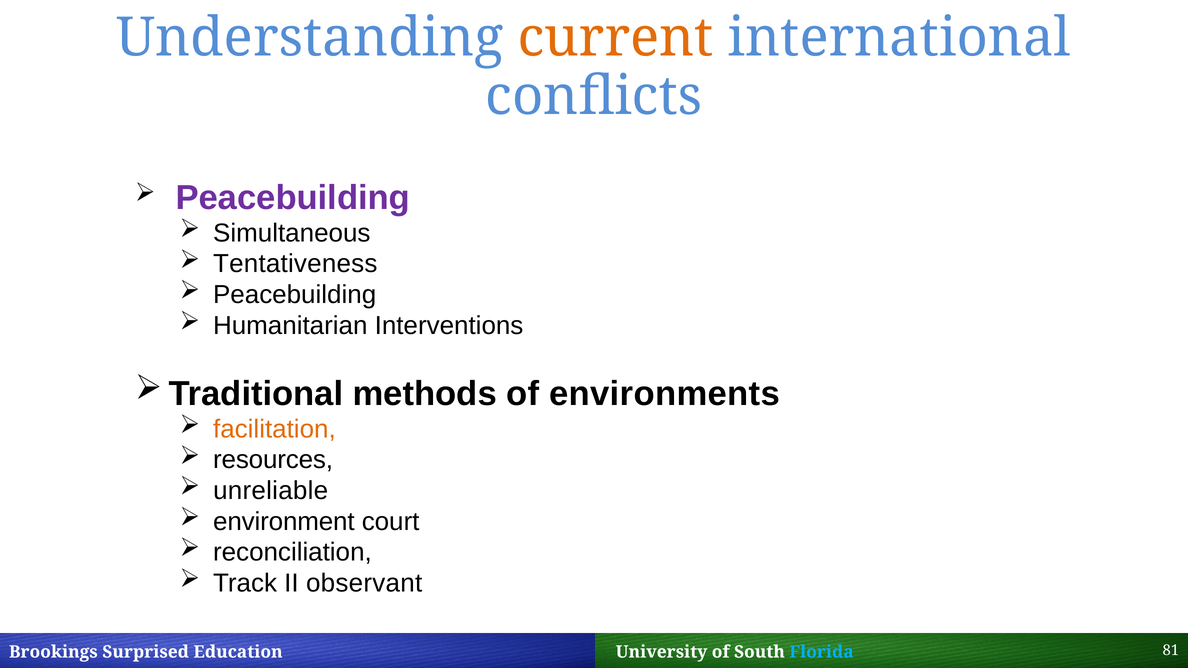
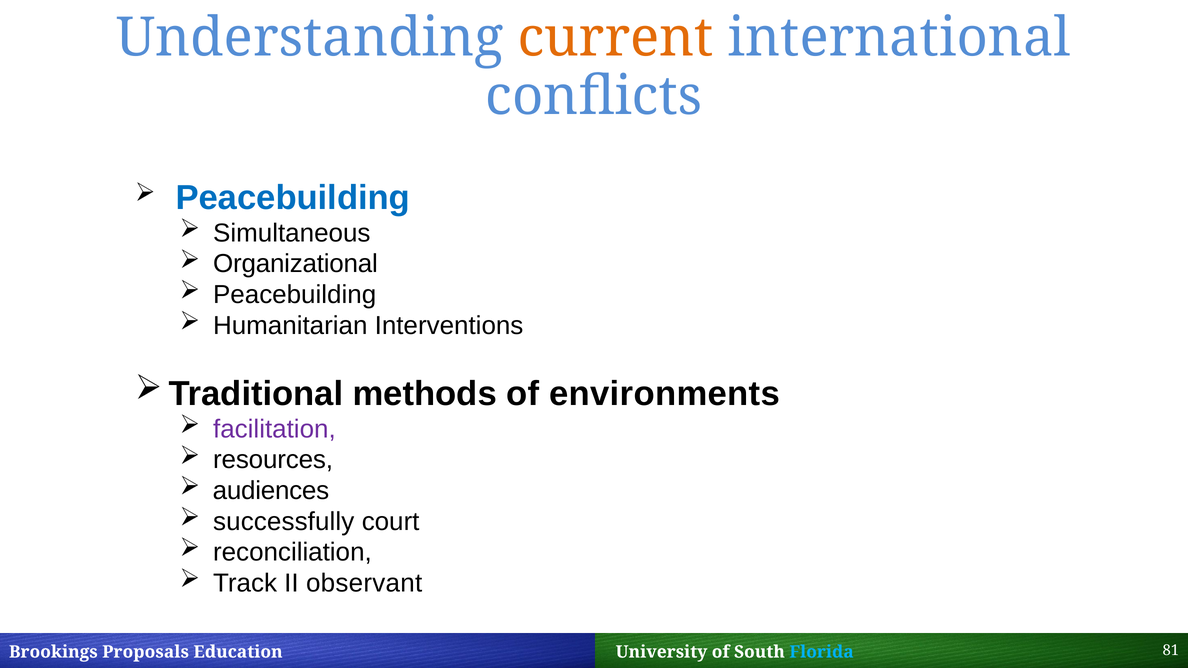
Peacebuilding colour: purple -> blue (293, 198)
Tentativeness: Tentativeness -> Organizational (295, 264)
facilitation colour: orange -> purple (274, 429)
unreliable: unreliable -> audiences (271, 491)
environment: environment -> successfully (284, 522)
Surprised: Surprised -> Proposals (146, 652)
